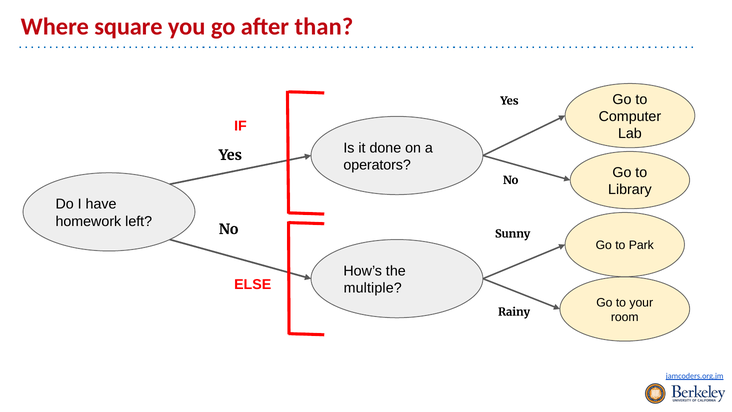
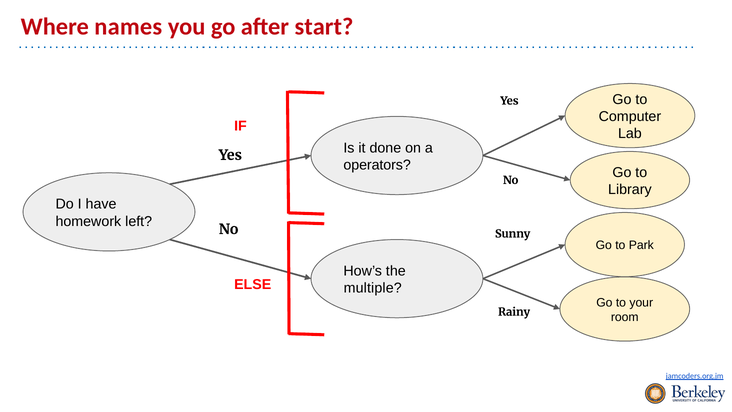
square: square -> names (128, 27)
than: than -> start (324, 27)
